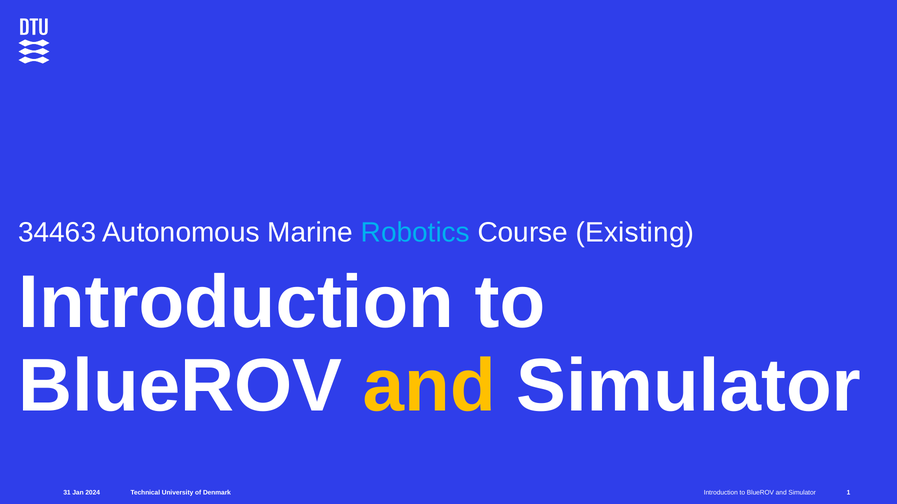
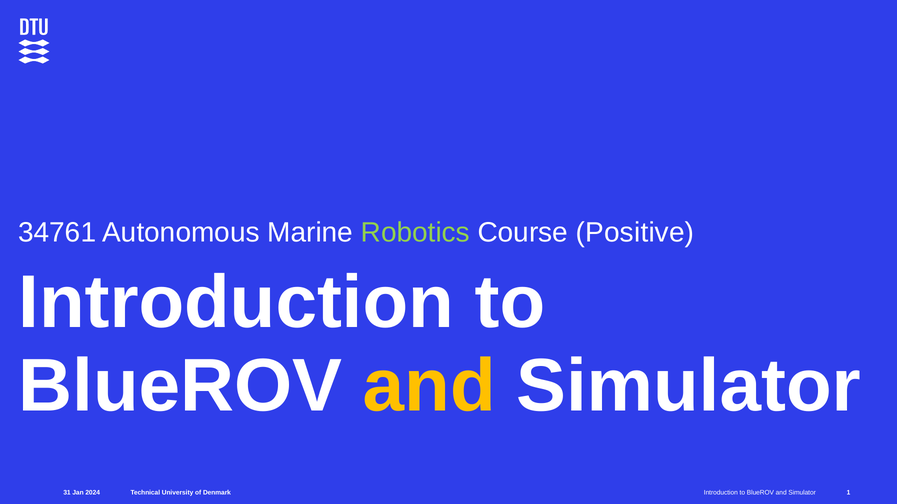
34463: 34463 -> 34761 (57, 233)
Robotics colour: light blue -> light green (415, 233)
Existing: Existing -> Positive (635, 233)
